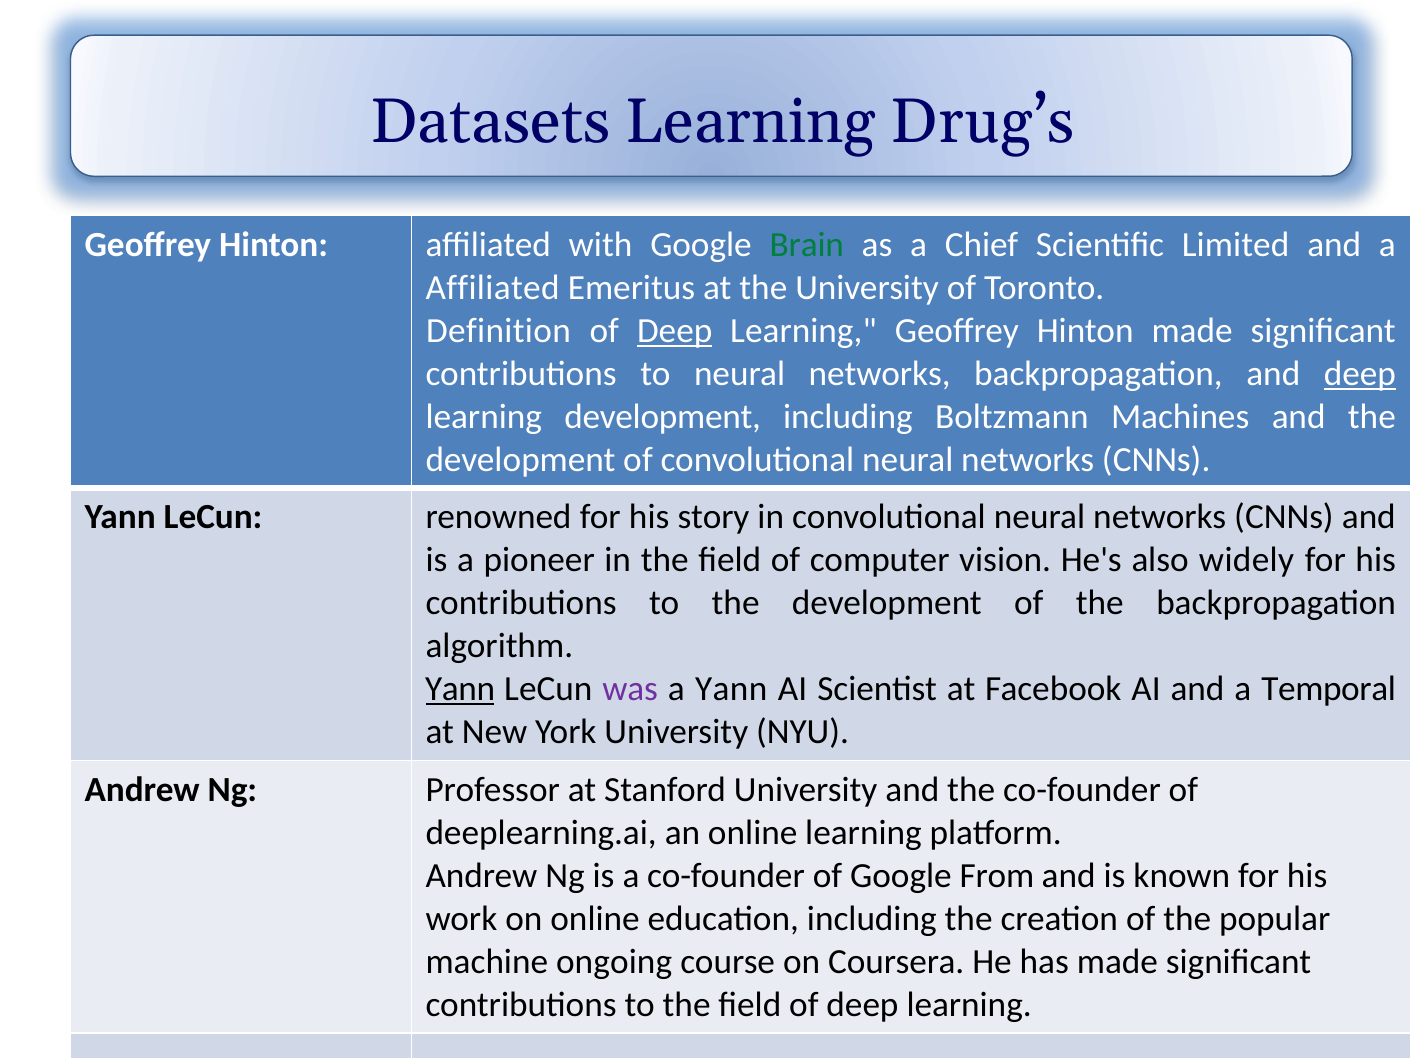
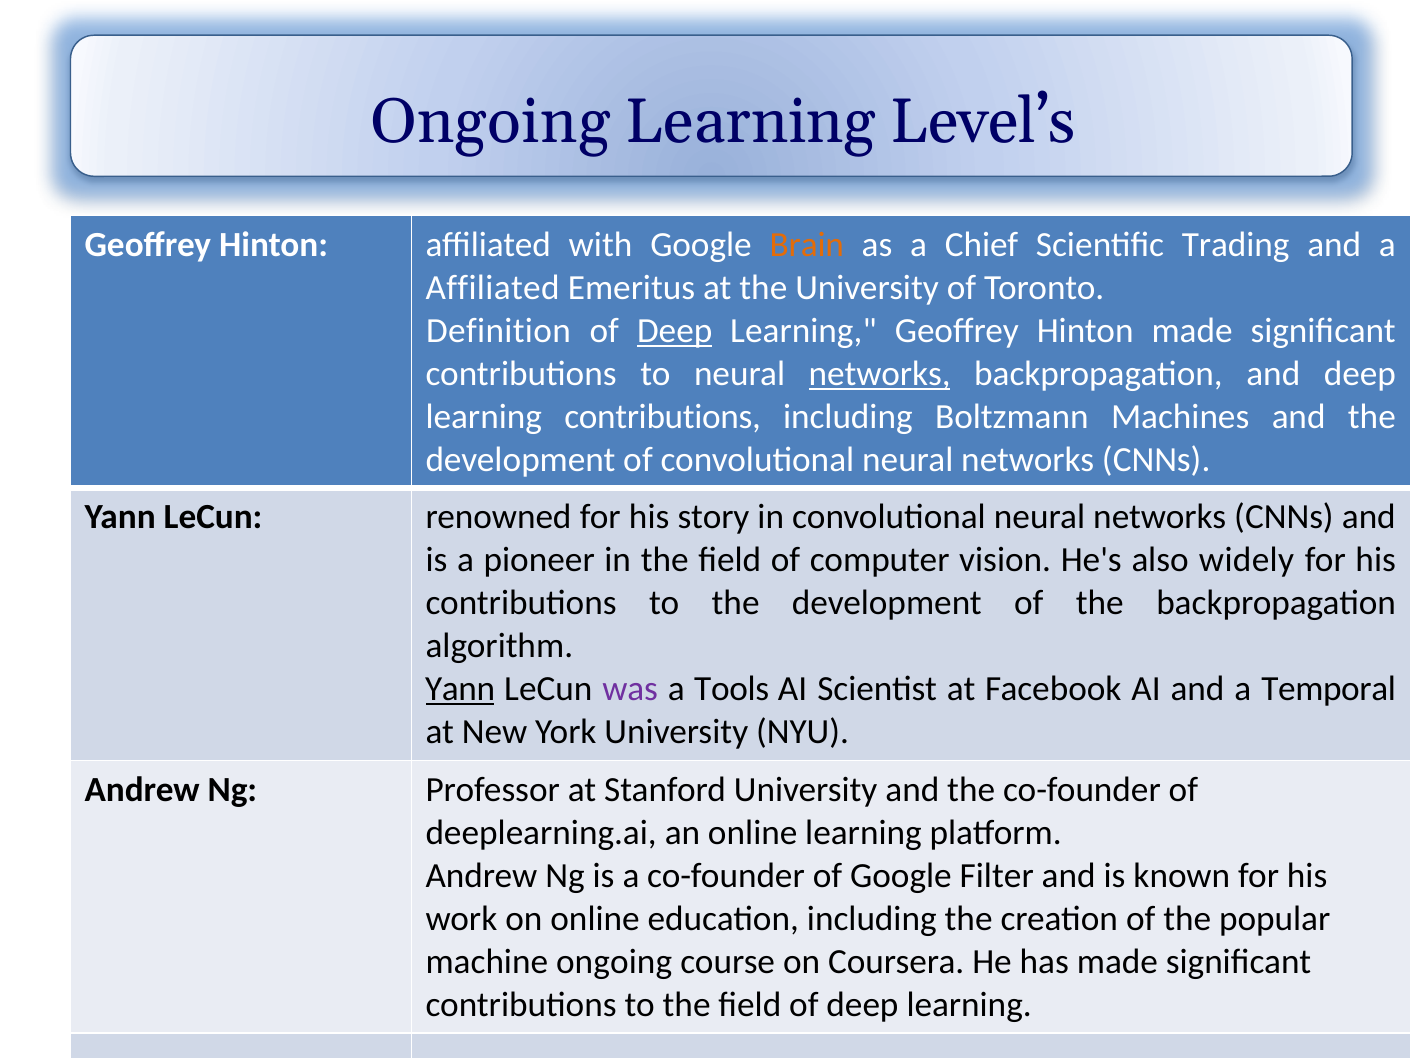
Datasets: Datasets -> Ongoing (490, 122)
Drug’s: Drug’s -> Level’s (983, 122)
Brain colour: green -> orange (807, 245)
Limited: Limited -> Trading (1236, 245)
networks underline: none -> present (880, 374)
deep underline: present -> none (1360, 374)
learning development: development -> contributions (663, 417)
a Yann: Yann -> Tools (732, 689)
From: From -> Filter (997, 876)
